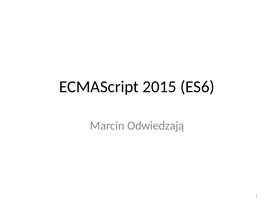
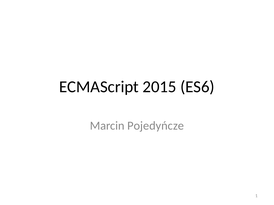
Odwiedzają: Odwiedzają -> Pojedyńcze (156, 126)
